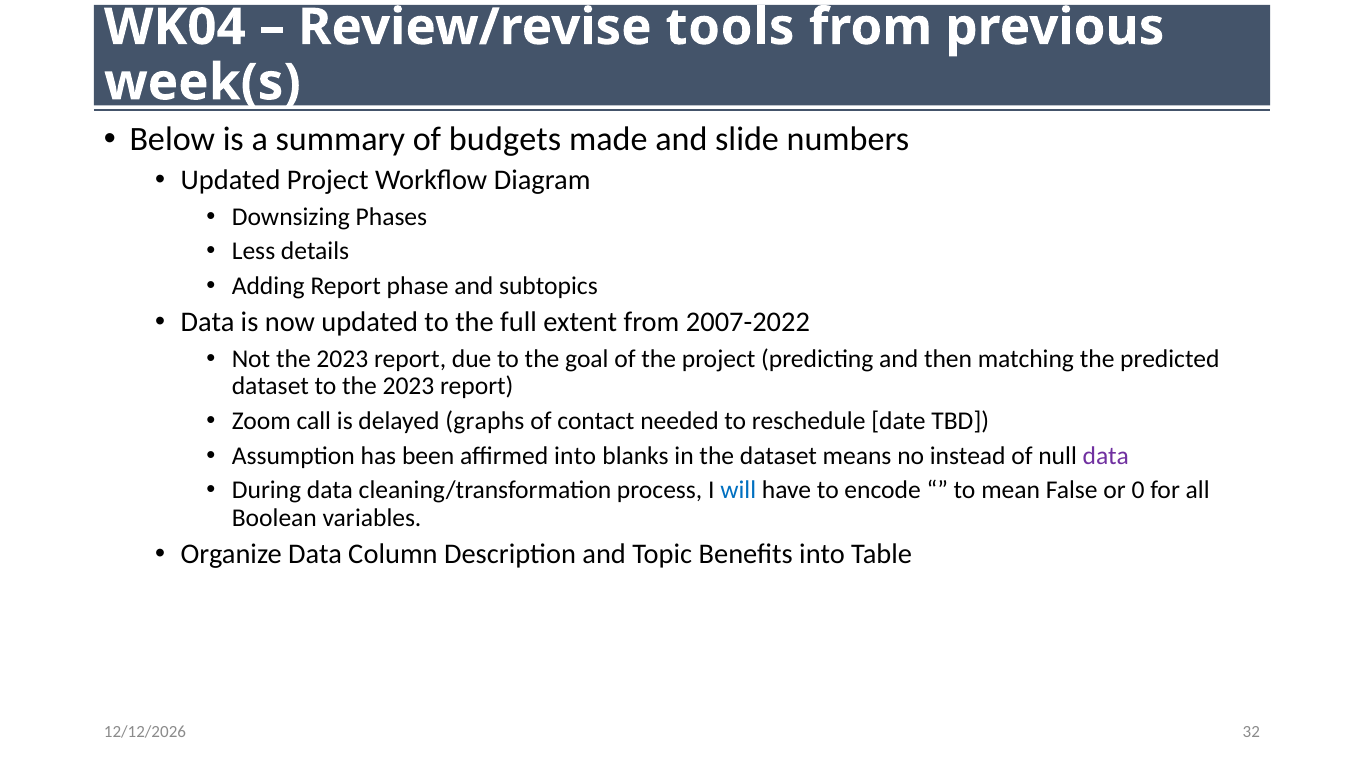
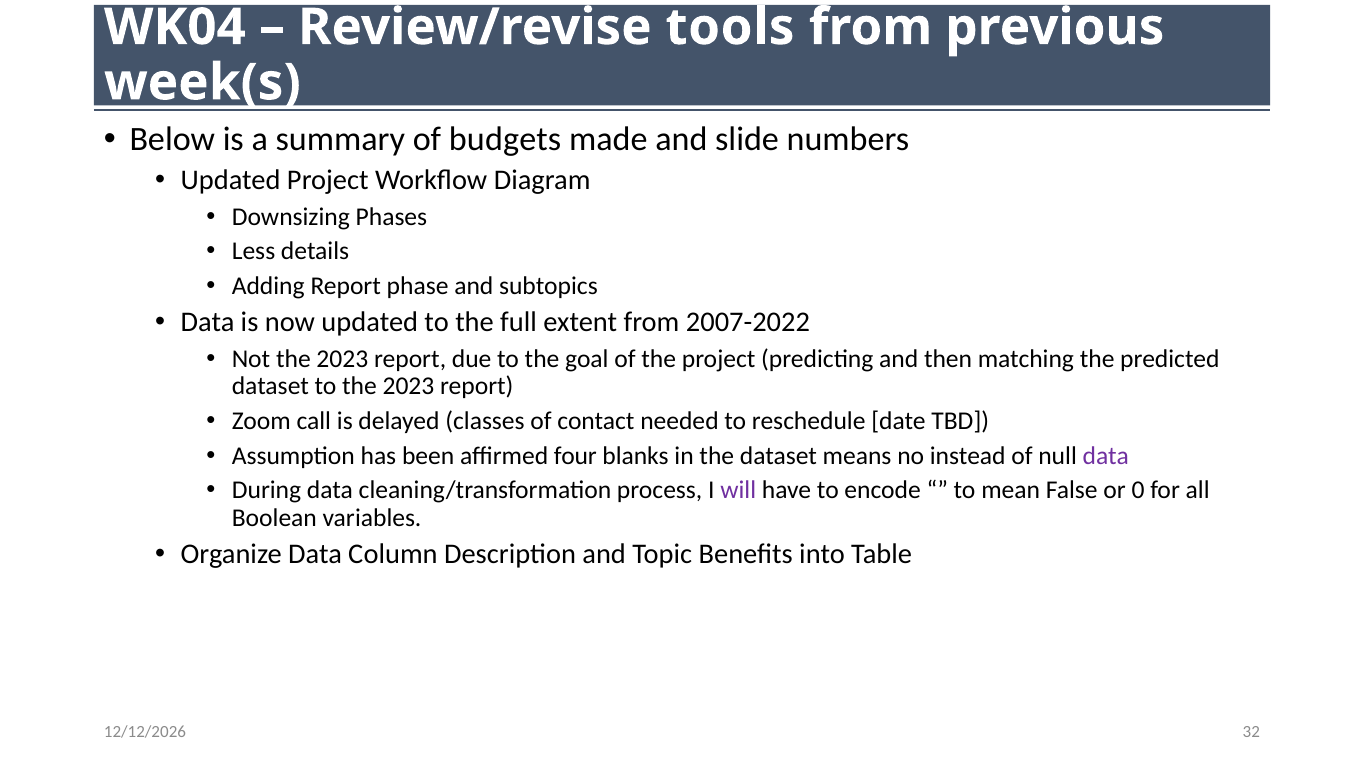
graphs: graphs -> classes (485, 421)
affirmed into: into -> four (575, 456)
will colour: blue -> purple (738, 491)
